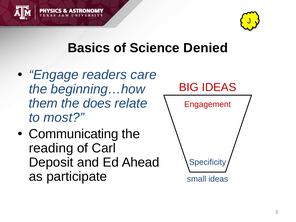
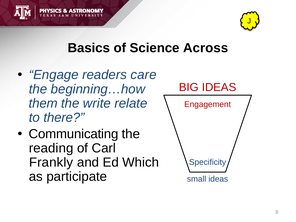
Denied: Denied -> Across (206, 48)
does: does -> write (97, 103)
most: most -> there (64, 117)
Deposit: Deposit -> Frankly (51, 162)
Ahead: Ahead -> Which (141, 162)
